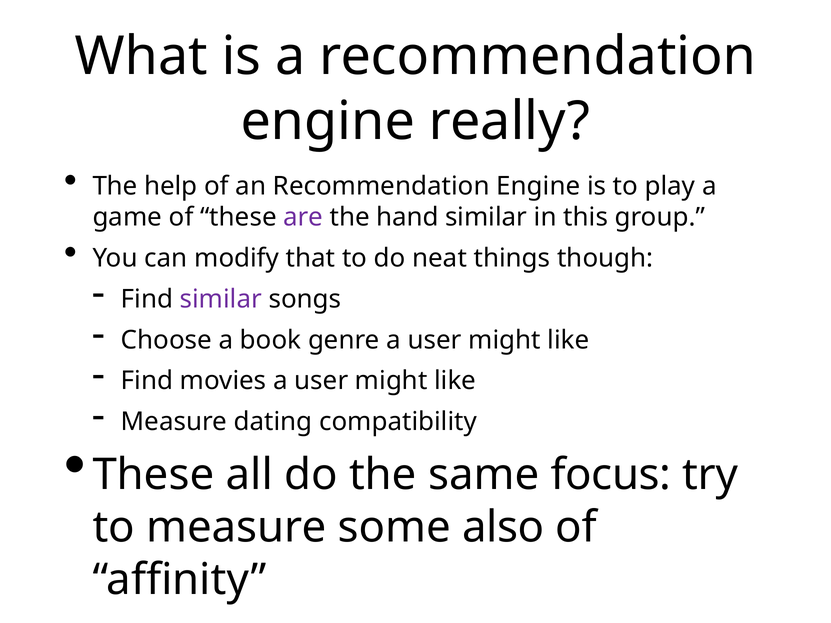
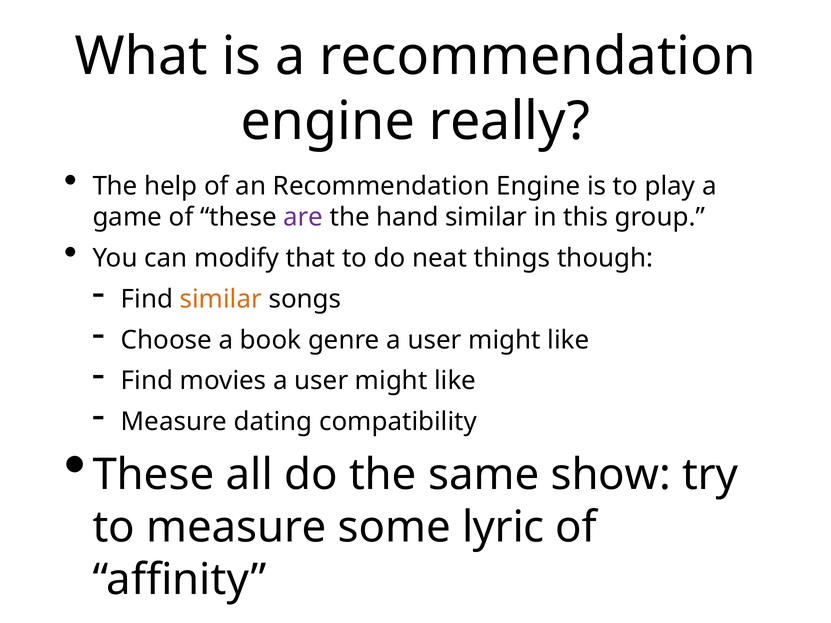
similar colour: purple -> orange (221, 299)
focus: focus -> show (611, 475)
also: also -> lyric (503, 527)
